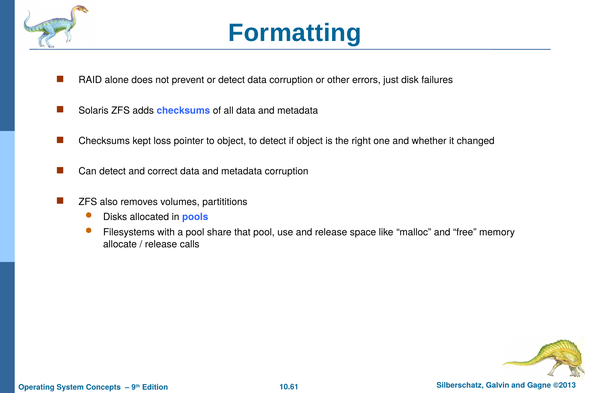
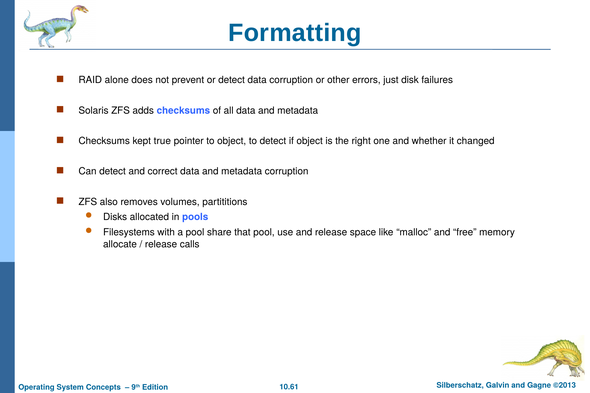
loss: loss -> true (162, 141)
